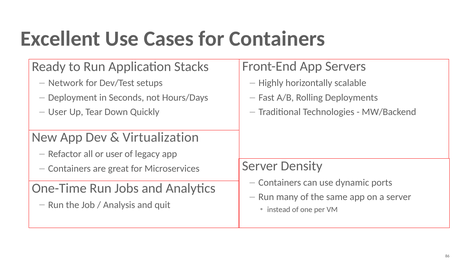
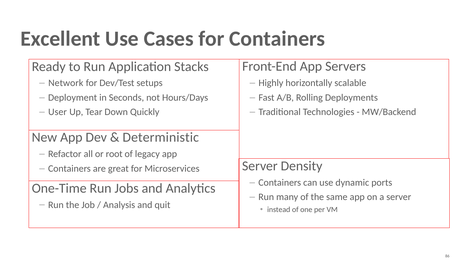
Virtualization: Virtualization -> Deterministic (161, 138)
or user: user -> root (114, 154)
